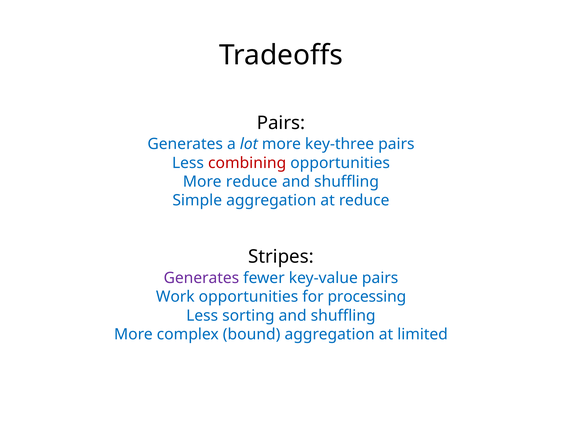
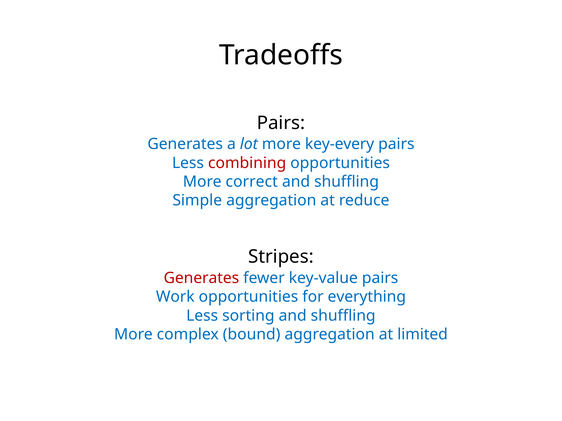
key-three: key-three -> key-every (340, 144)
More reduce: reduce -> correct (252, 182)
Generates colour: purple -> red (201, 278)
processing: processing -> everything (367, 297)
